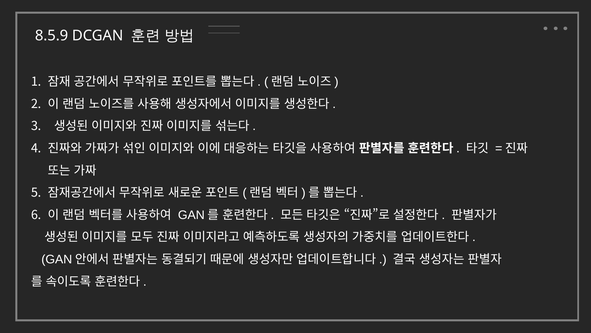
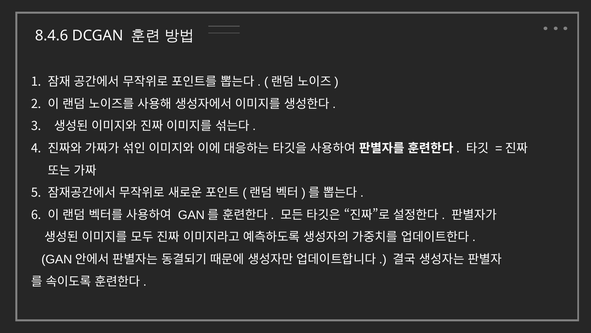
8.5.9: 8.5.9 -> 8.4.6 (52, 35)
